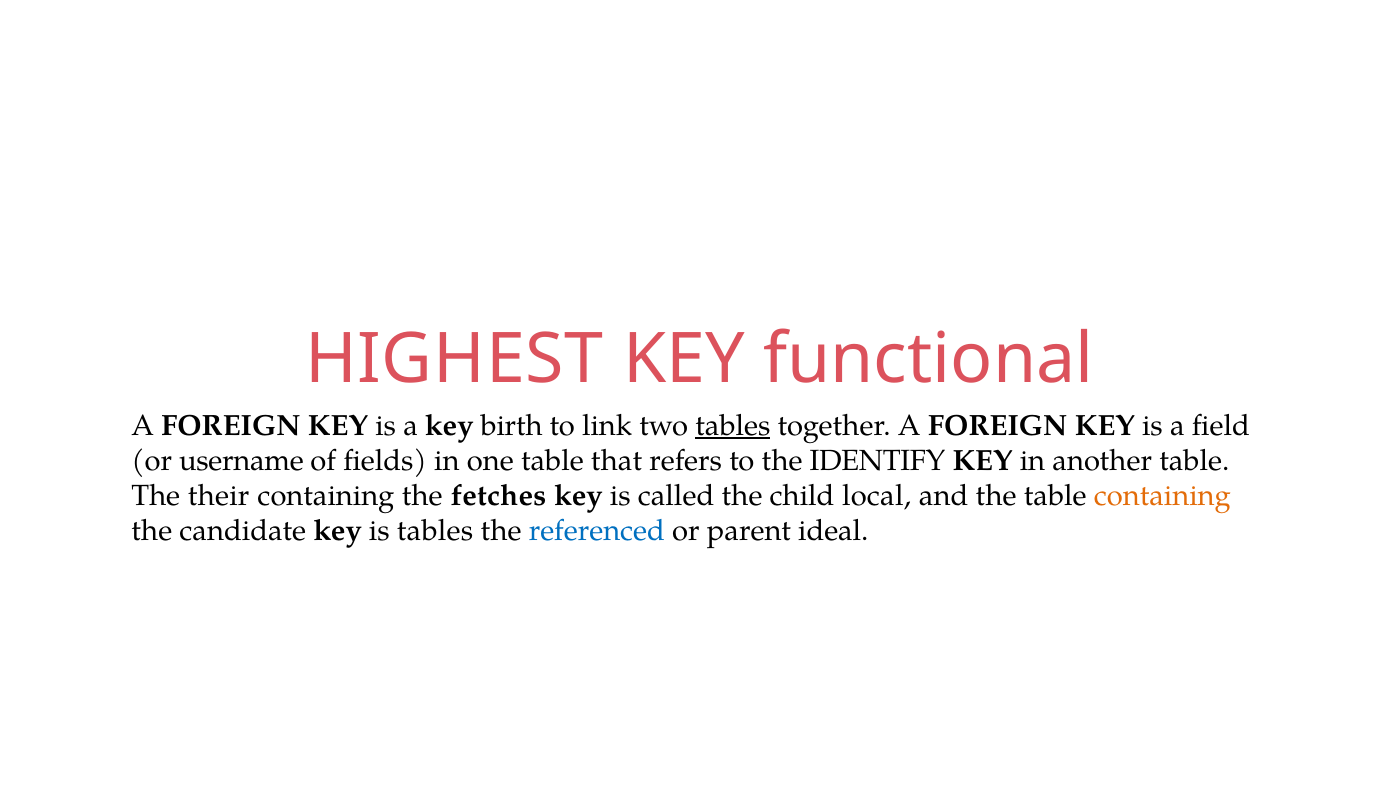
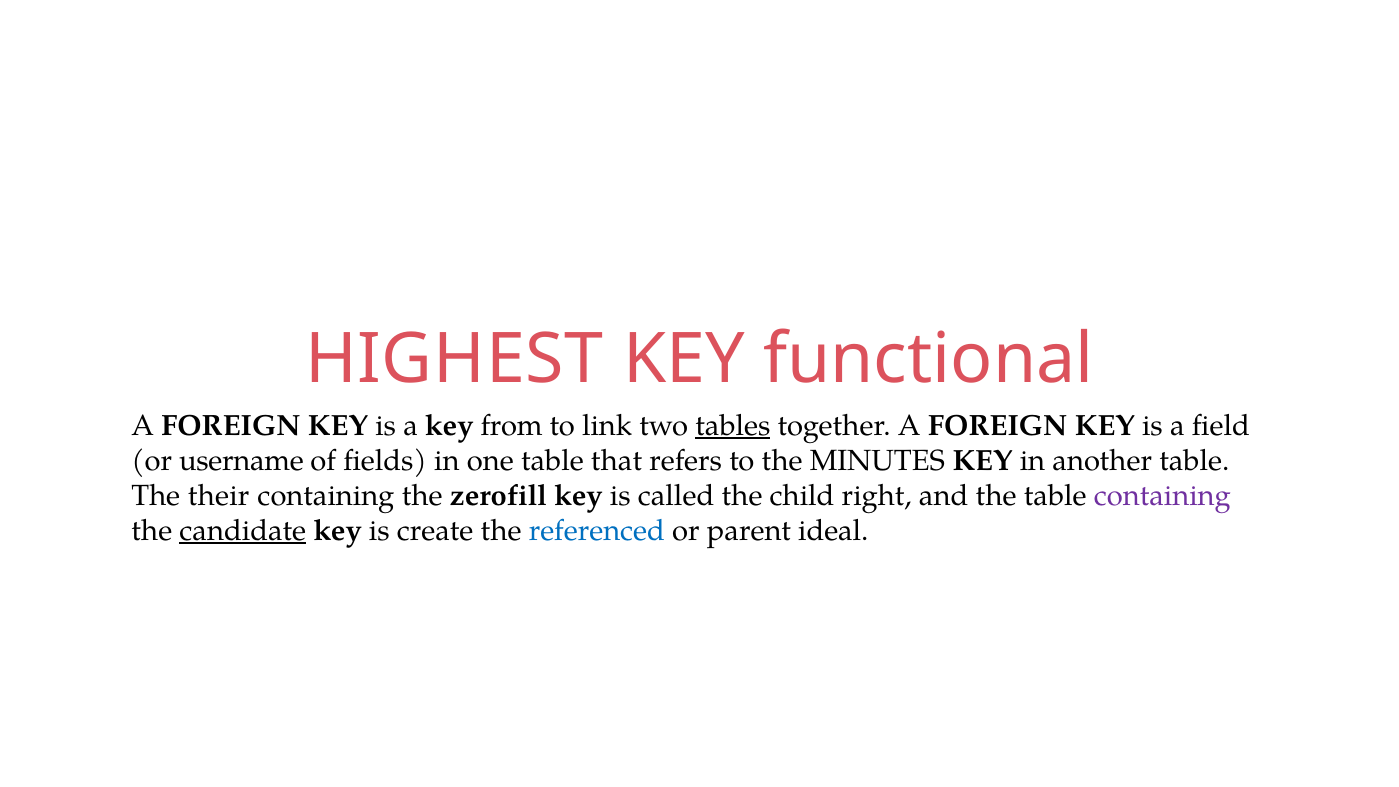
birth: birth -> from (512, 426)
IDENTIFY: IDENTIFY -> MINUTES (877, 461)
fetches: fetches -> zerofill (499, 496)
local: local -> right (877, 496)
containing colour: orange -> purple (1162, 496)
candidate underline: none -> present (243, 531)
is tables: tables -> create (435, 531)
